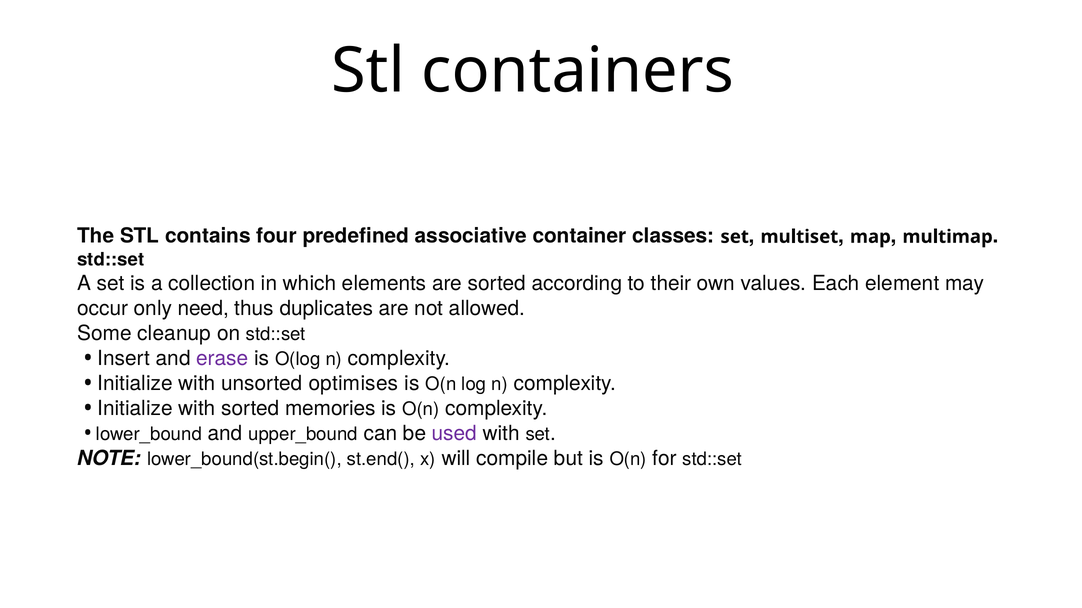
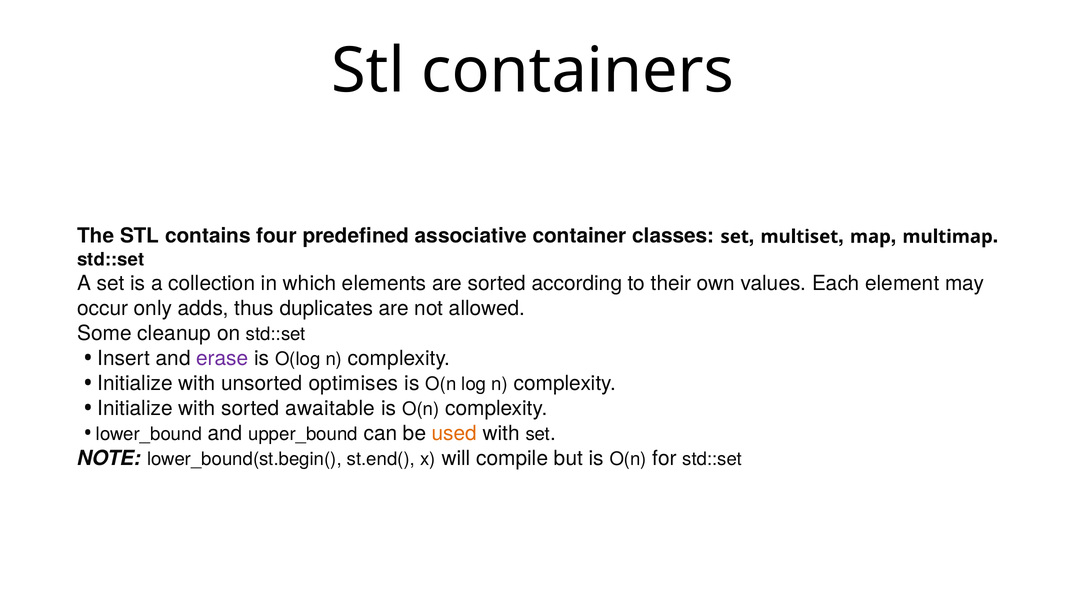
need: need -> adds (203, 309)
memories: memories -> awaitable (330, 409)
used colour: purple -> orange (454, 434)
